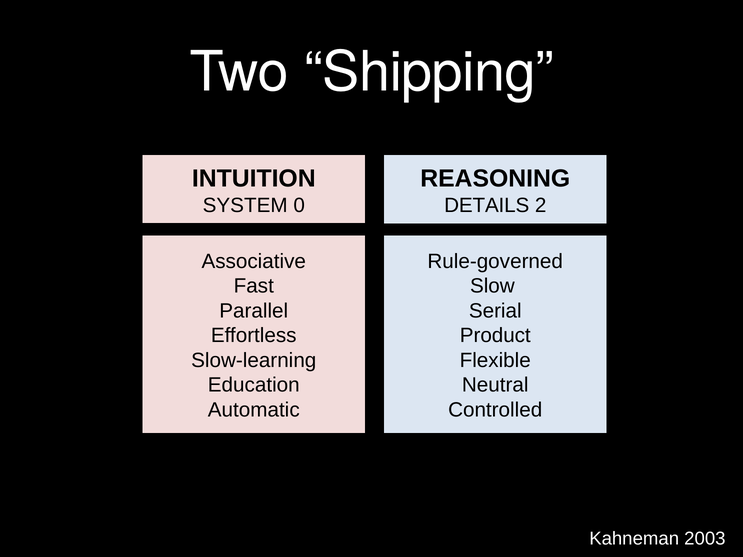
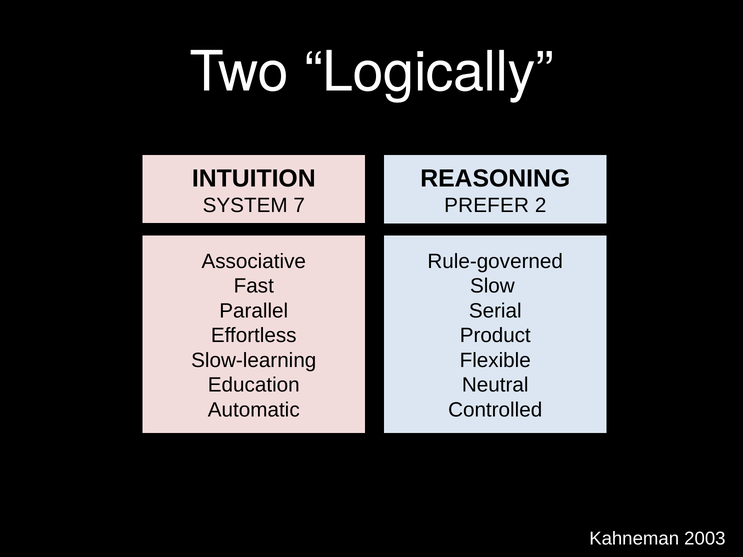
Shipping: Shipping -> Logically (429, 73)
0: 0 -> 7 (299, 206)
DETAILS: DETAILS -> PREFER (487, 206)
